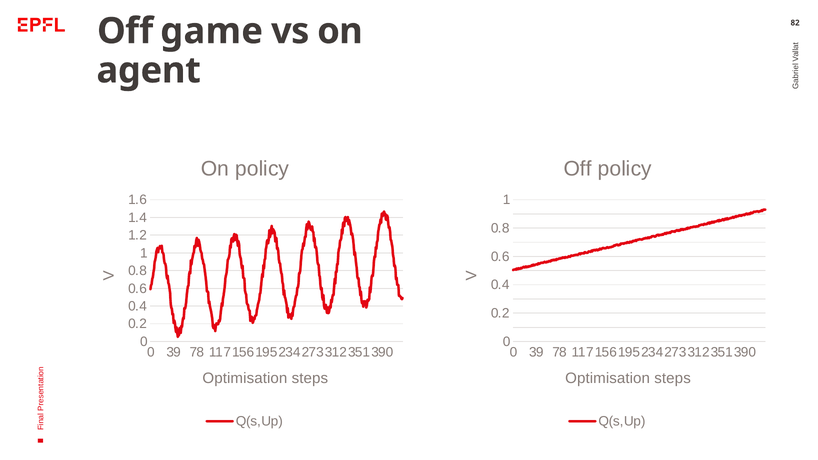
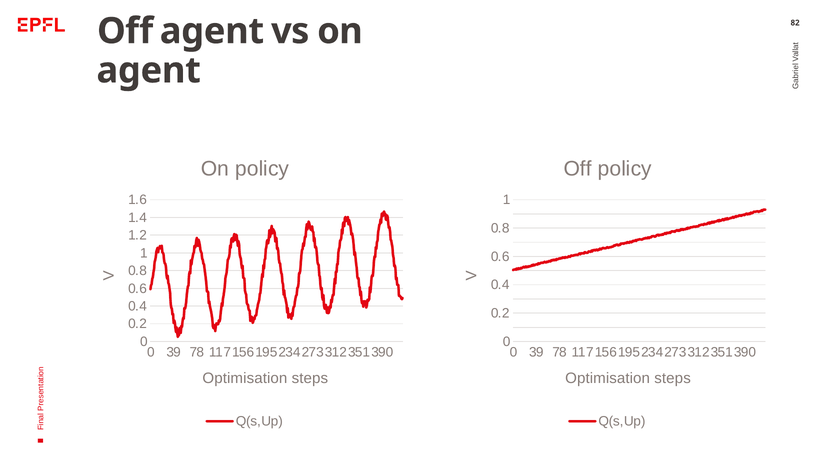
Off game: game -> agent (212, 31)
